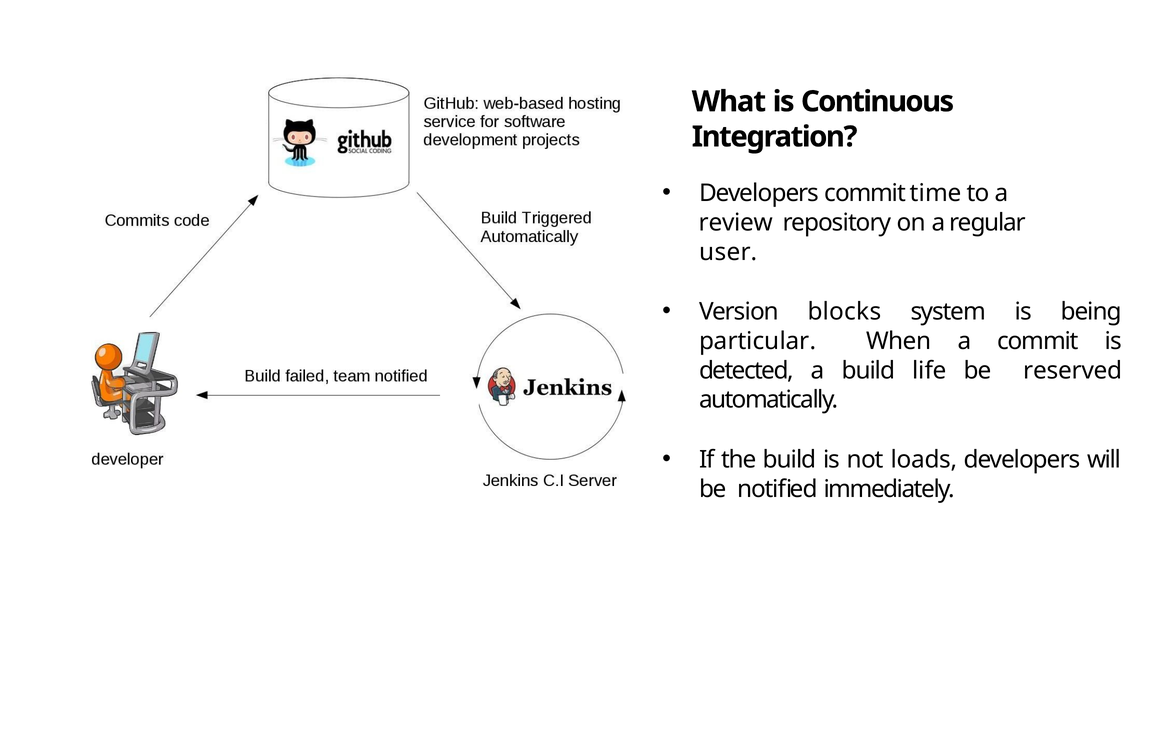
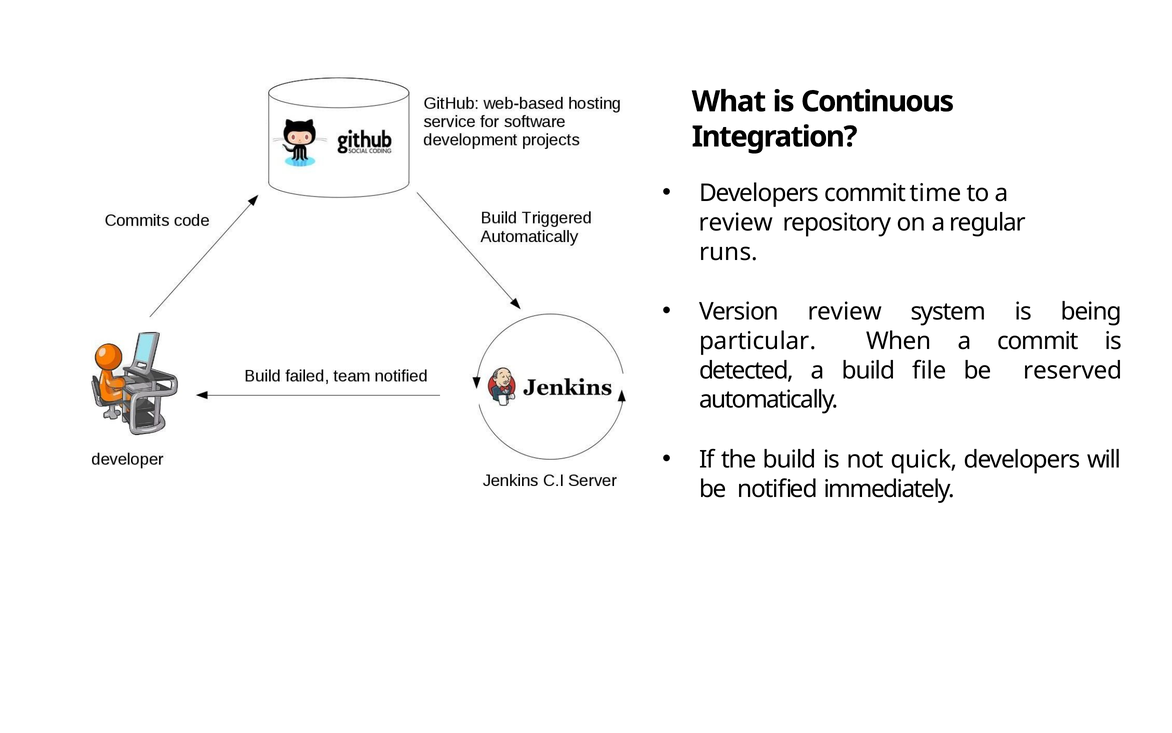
user: user -> runs (728, 252)
Version blocks: blocks -> review (845, 312)
life: life -> file (929, 370)
loads: loads -> quick (924, 459)
